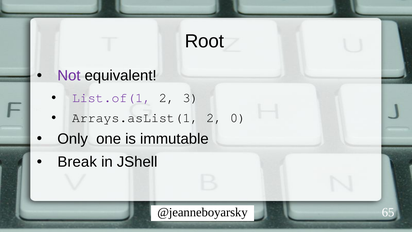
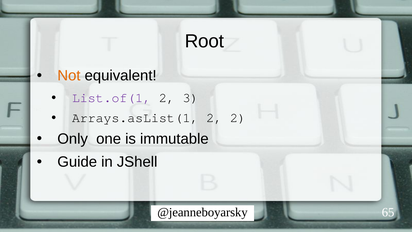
Not colour: purple -> orange (69, 76)
2 0: 0 -> 2 (238, 118)
Break: Break -> Guide (77, 162)
